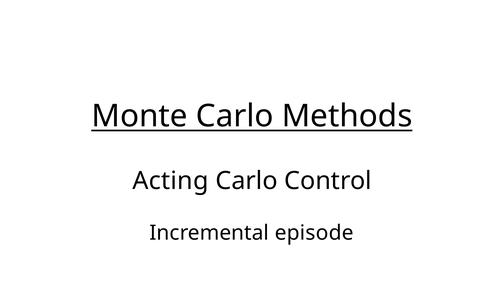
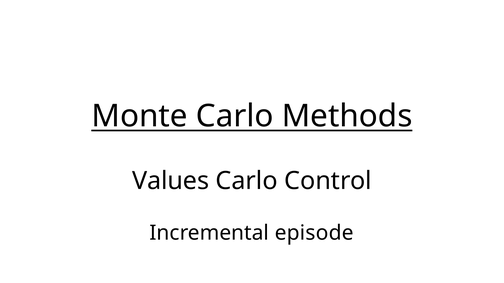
Acting: Acting -> Values (171, 181)
